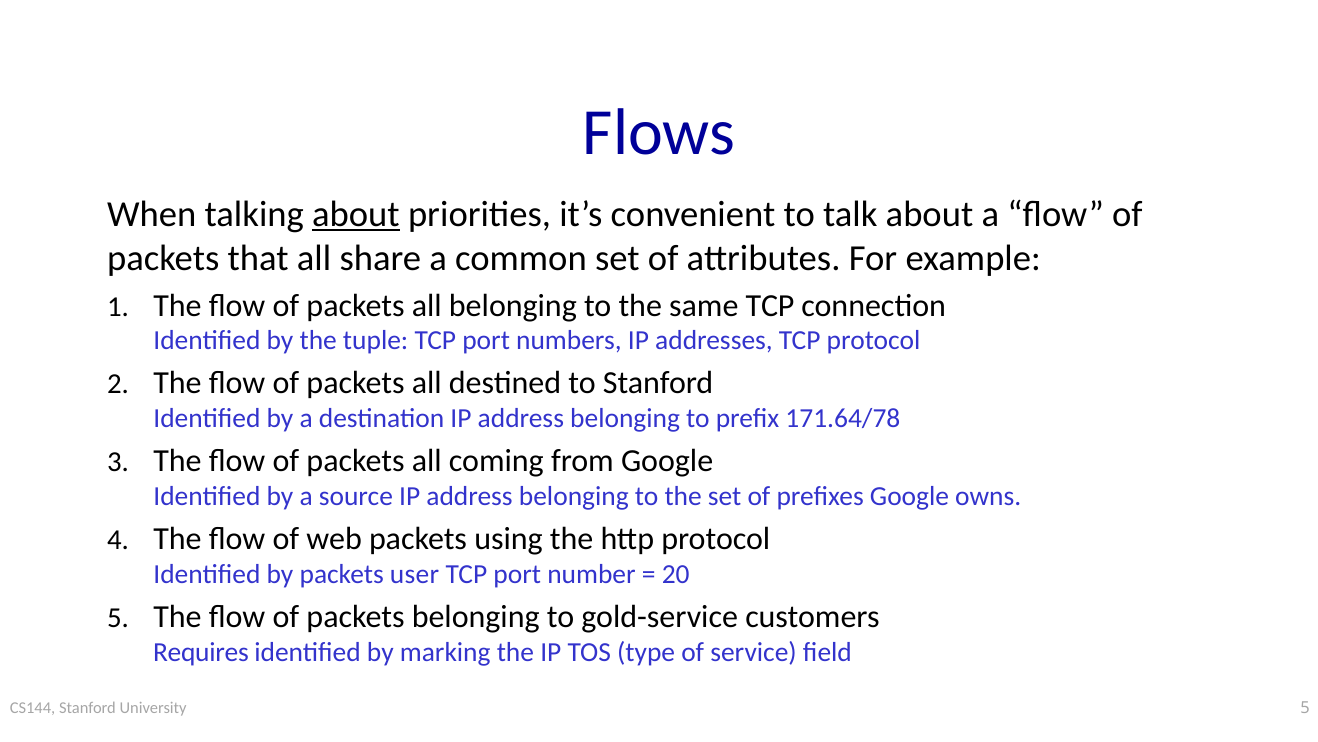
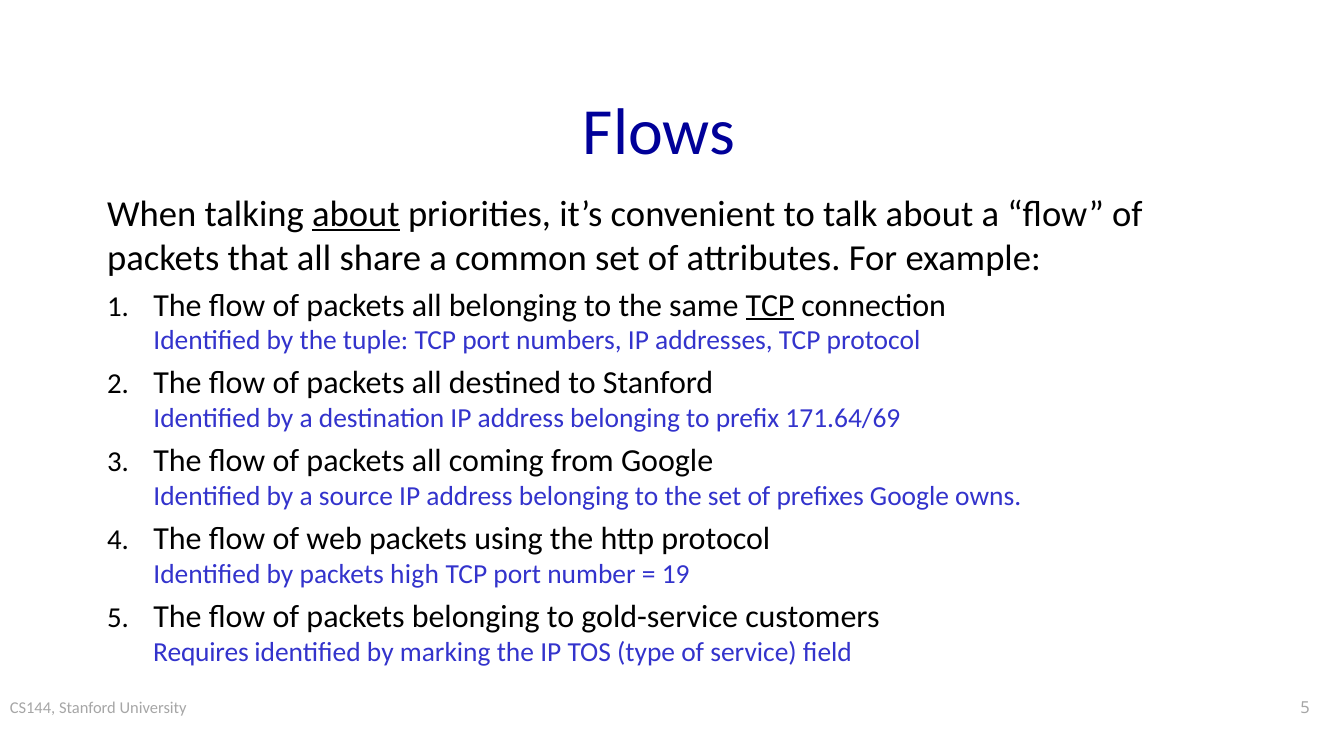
TCP underline: none -> present (770, 305)
171.64/78: 171.64/78 -> 171.64/69 (843, 418)
user: user -> high (415, 574)
20: 20 -> 19 (676, 574)
